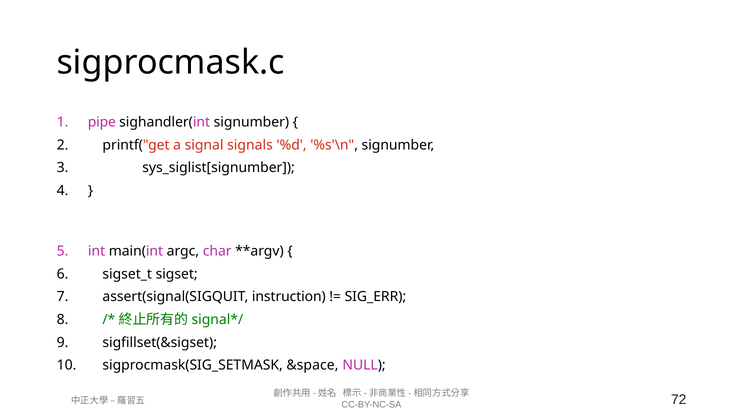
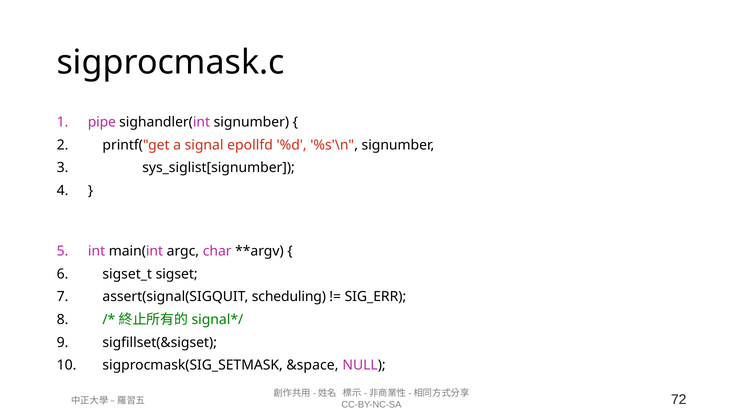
signals: signals -> epollfd (250, 145)
instruction: instruction -> scheduling (289, 297)
